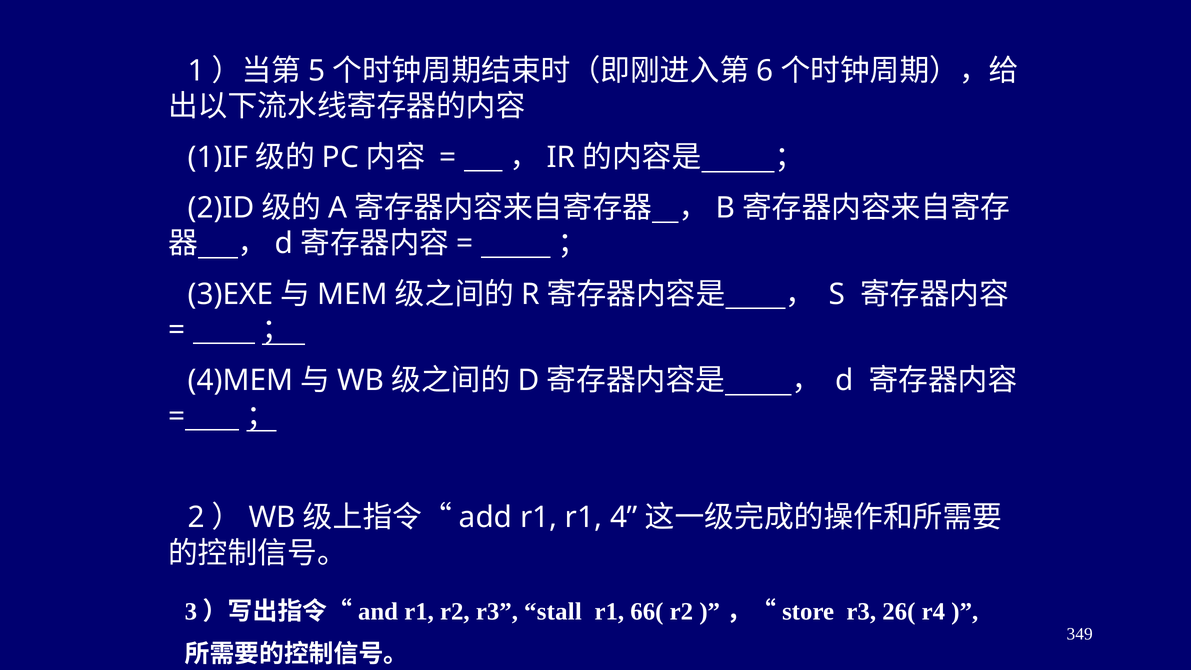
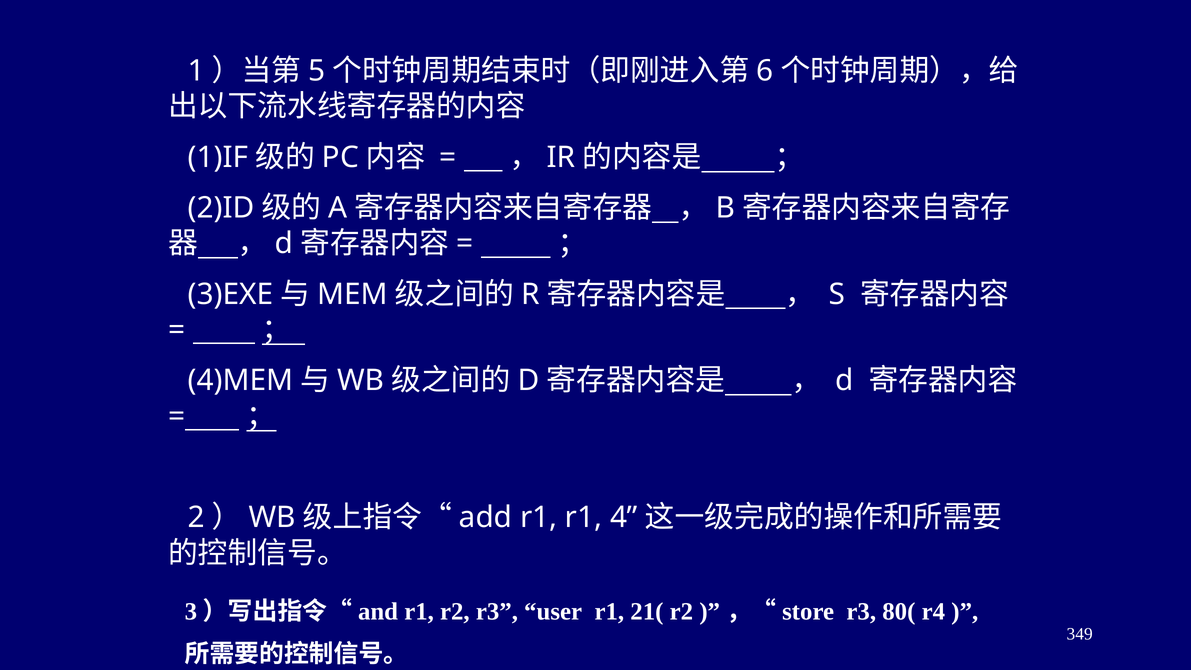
stall: stall -> user (553, 612)
66(: 66( -> 21( (647, 612)
26(: 26( -> 80( (899, 612)
